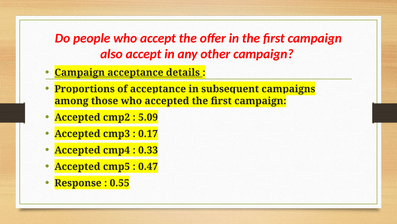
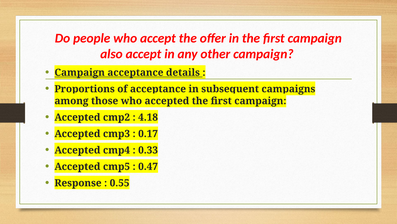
5.09: 5.09 -> 4.18 (148, 117)
